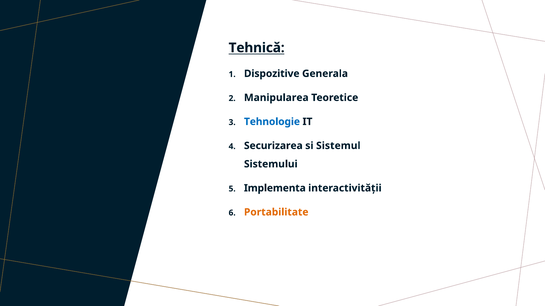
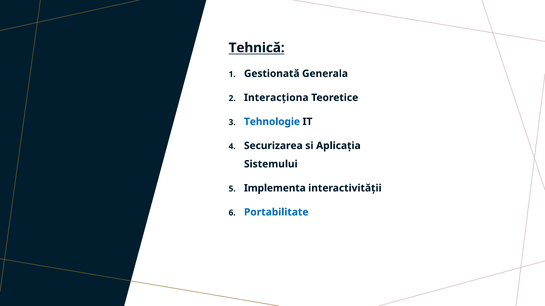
Dispozitive: Dispozitive -> Gestionată (272, 74)
Manipularea: Manipularea -> Interacționa (276, 98)
Sistemul: Sistemul -> Aplicația (338, 146)
Portabilitate colour: orange -> blue (276, 212)
